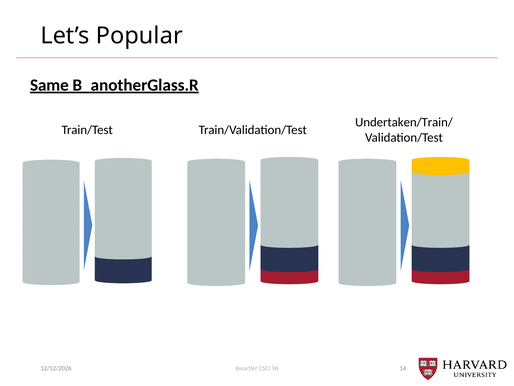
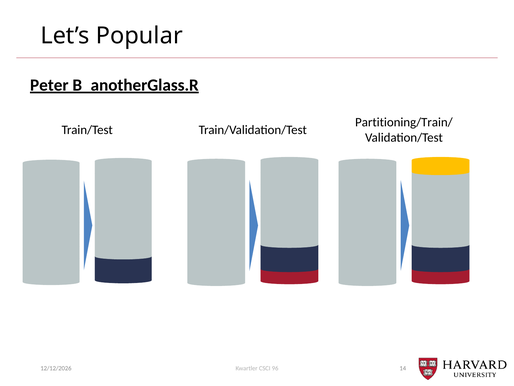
Same: Same -> Peter (49, 85)
Undertaken/Train/: Undertaken/Train/ -> Partitioning/Train/ (404, 122)
